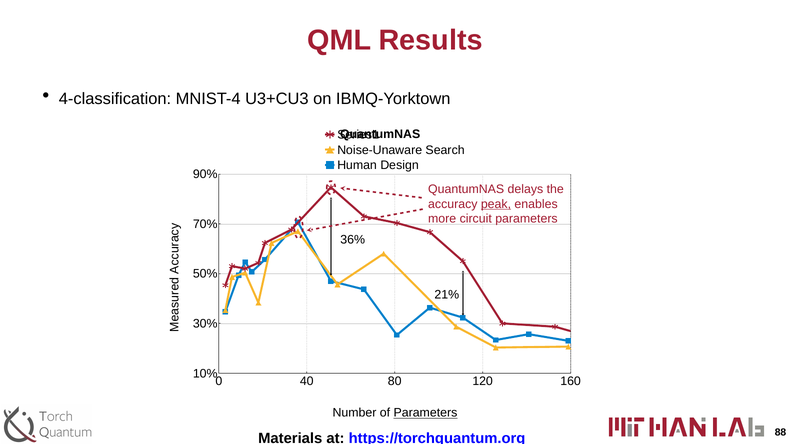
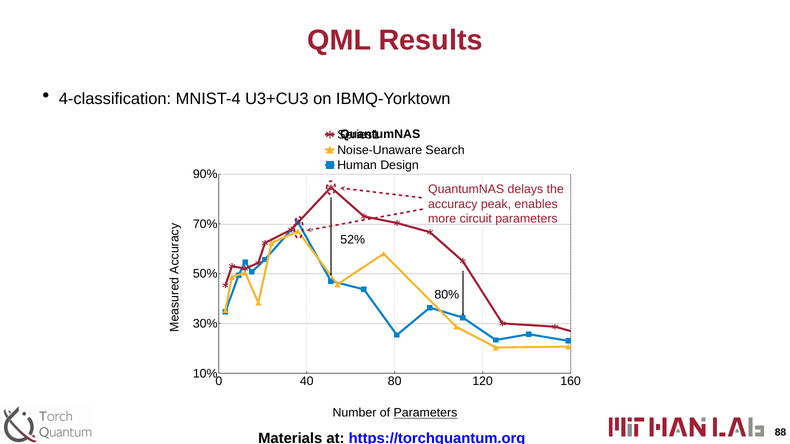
peak underline: present -> none (496, 204)
36%: 36% -> 52% (353, 240)
21%: 21% -> 80% (447, 295)
